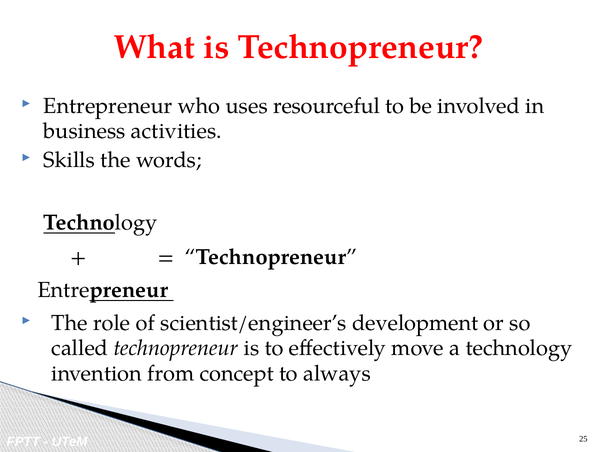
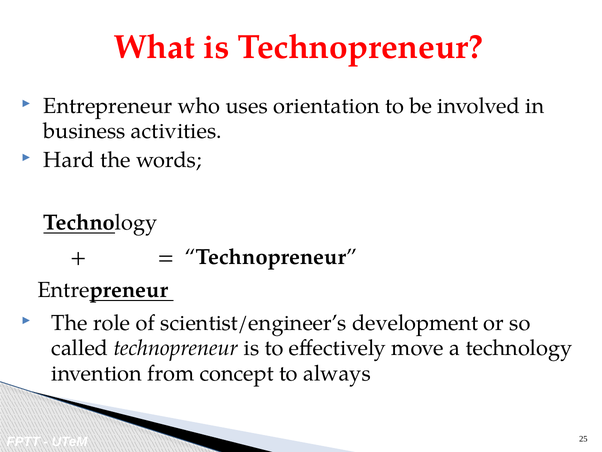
resourceful: resourceful -> orientation (326, 106)
Skills: Skills -> Hard (69, 160)
